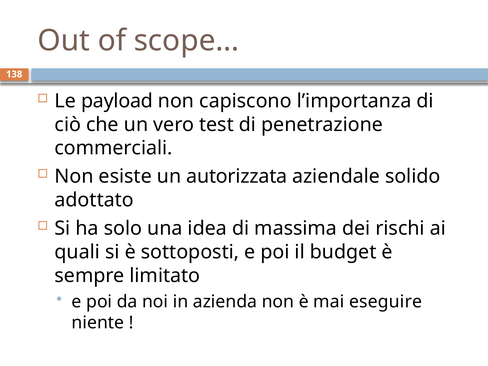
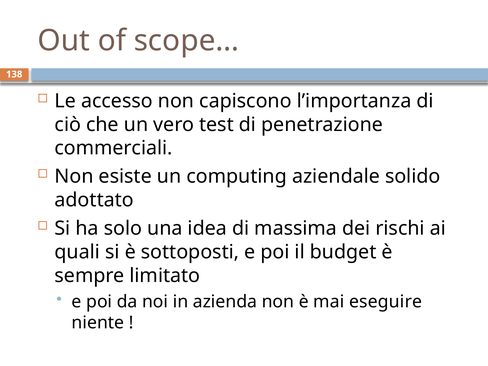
payload: payload -> accesso (117, 101)
autorizzata: autorizzata -> computing (237, 176)
